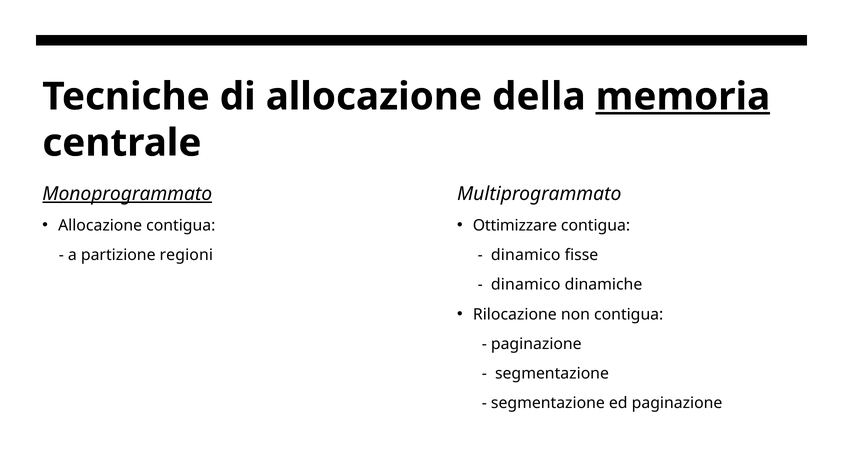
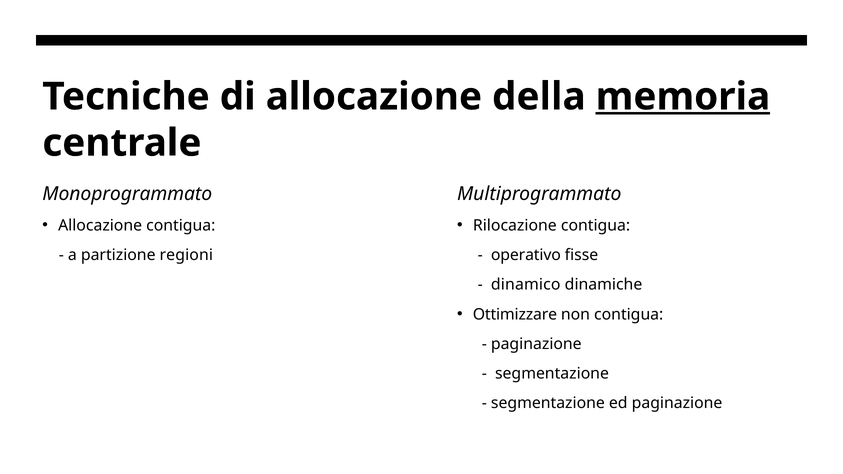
Monoprogrammato underline: present -> none (127, 194)
Ottimizzare: Ottimizzare -> Rilocazione (515, 226)
dinamico: dinamico -> operativo (526, 255)
Rilocazione: Rilocazione -> Ottimizzare (515, 314)
